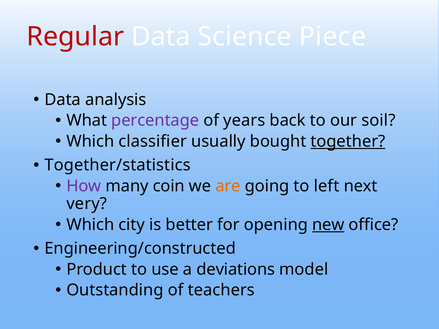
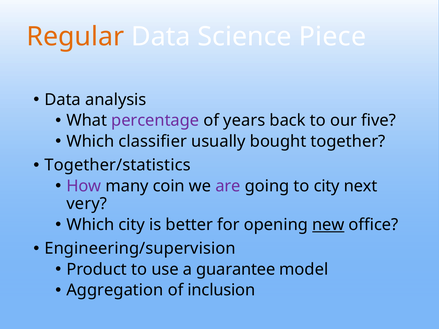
Regular colour: red -> orange (75, 37)
soil: soil -> five (379, 121)
together underline: present -> none (348, 141)
are colour: orange -> purple (228, 186)
to left: left -> city (327, 186)
Engineering/constructed: Engineering/constructed -> Engineering/supervision (140, 249)
deviations: deviations -> guarantee (236, 270)
Outstanding: Outstanding -> Aggregation (115, 290)
teachers: teachers -> inclusion (221, 290)
